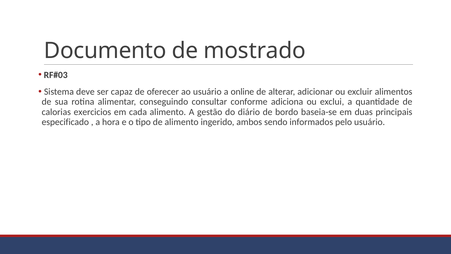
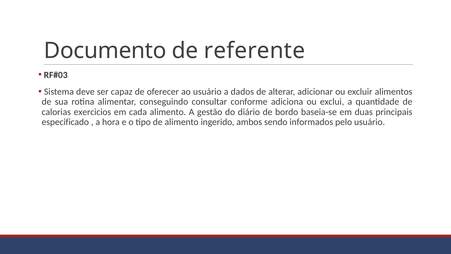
mostrado: mostrado -> referente (255, 51)
online: online -> dados (242, 92)
